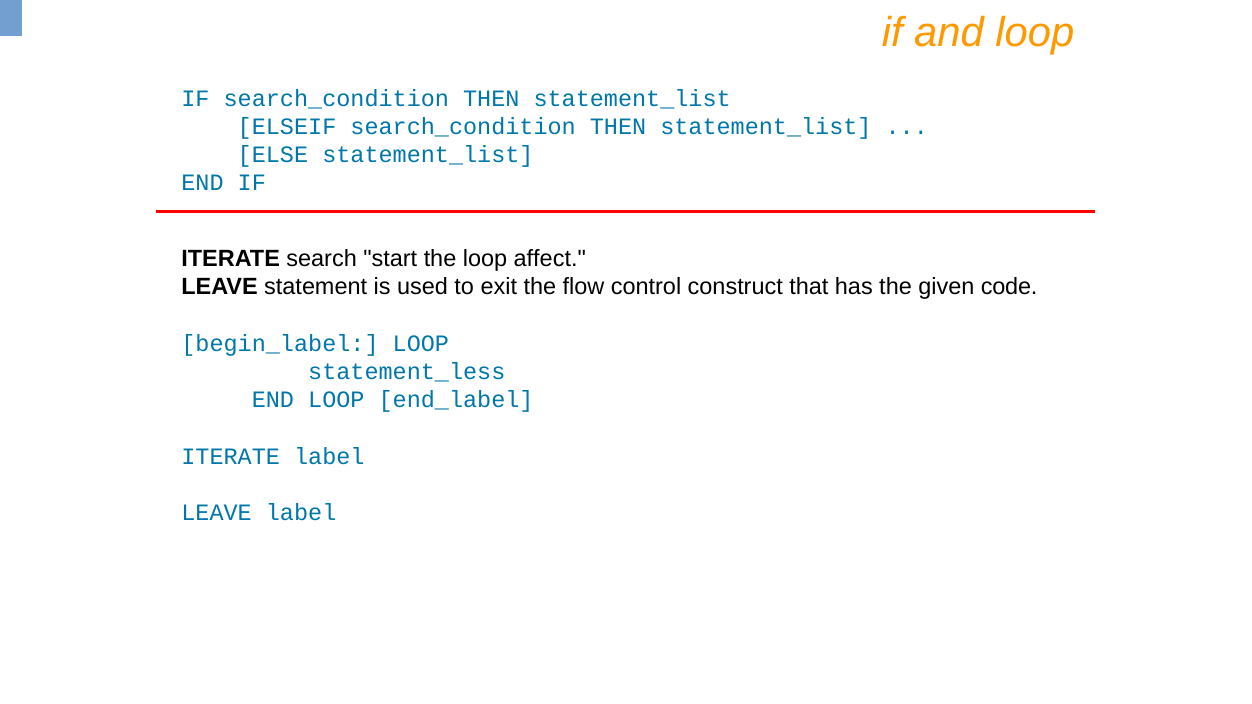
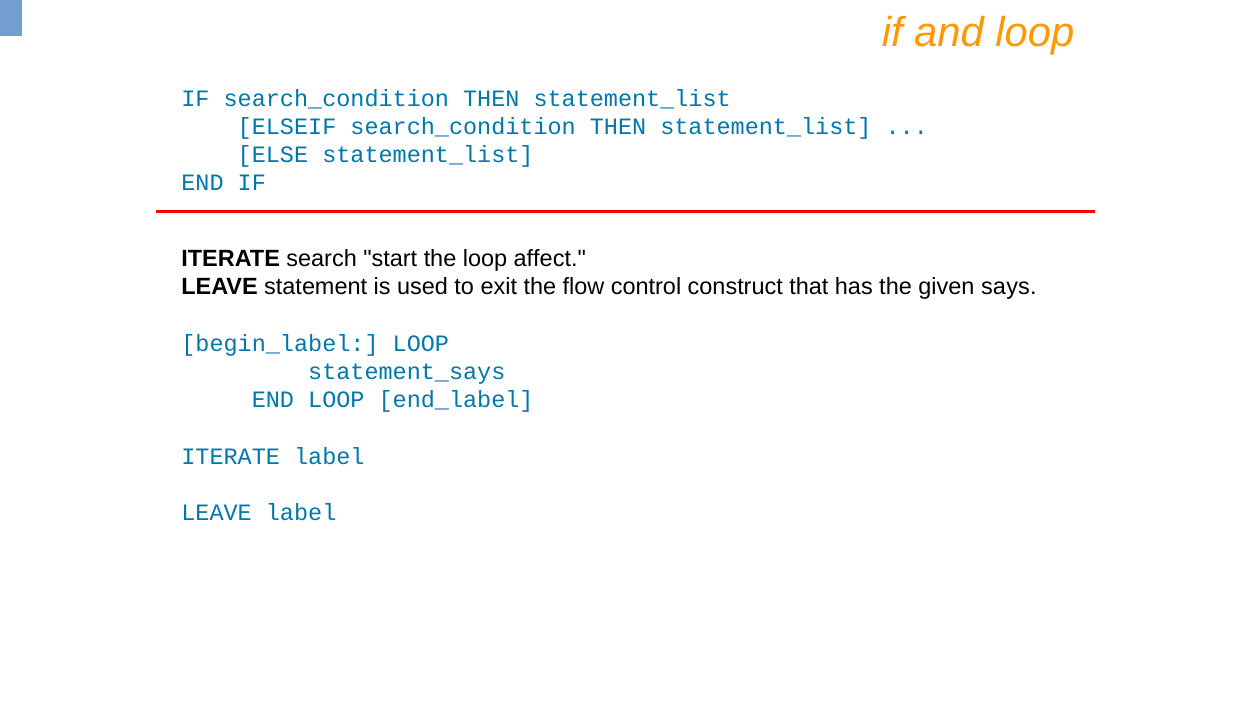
code: code -> says (1009, 287)
statement_less: statement_less -> statement_says (407, 372)
